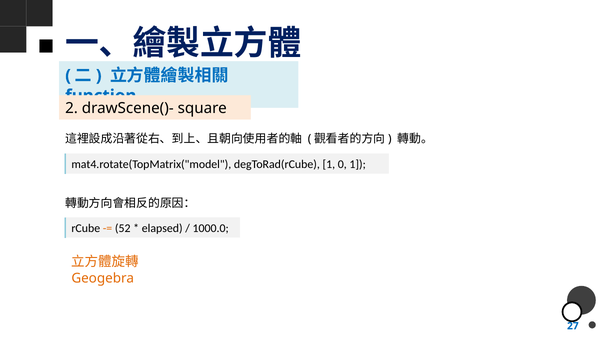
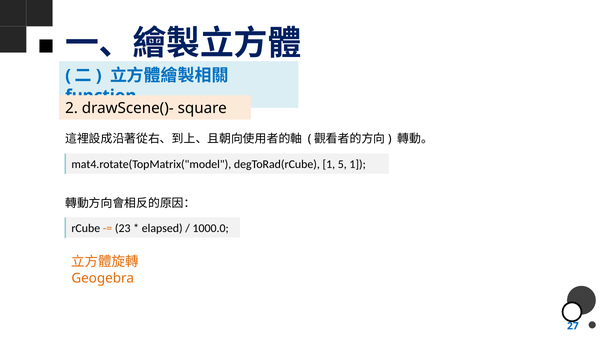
0: 0 -> 5 (342, 164)
52: 52 -> 23 (123, 228)
